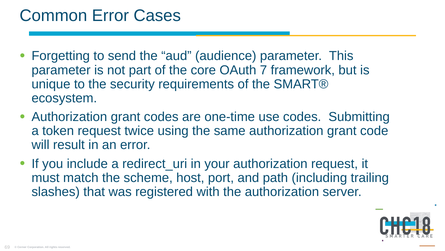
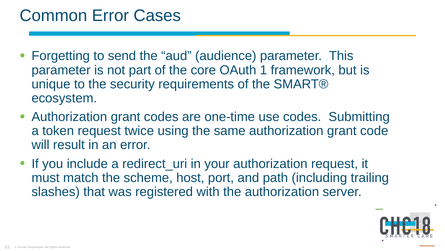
7: 7 -> 1 (264, 70)
